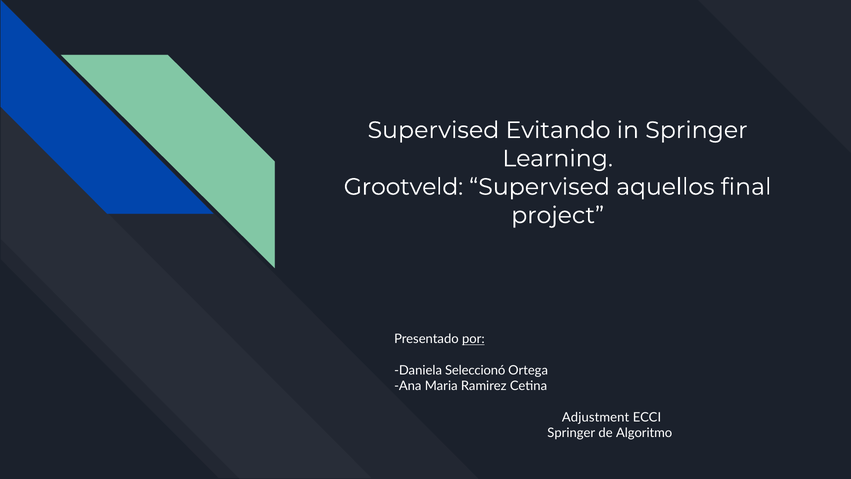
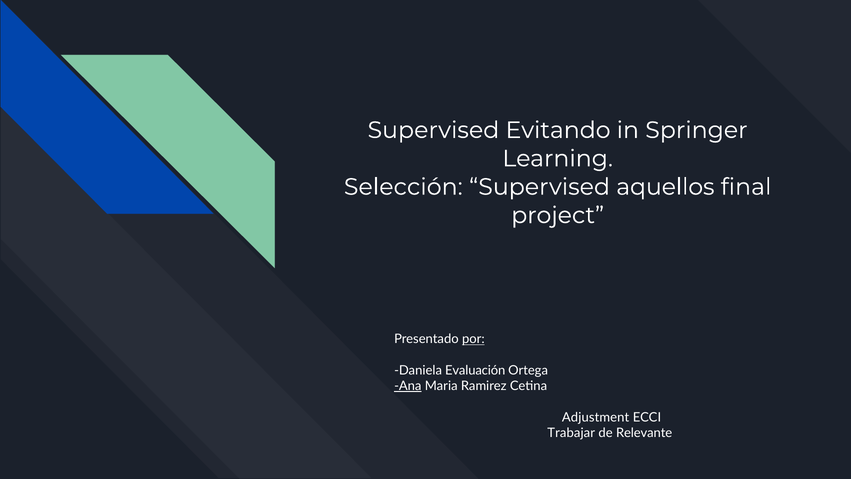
Grootveld: Grootveld -> Selección (403, 187)
Seleccionó: Seleccionó -> Evaluación (475, 370)
Ana underline: none -> present (408, 386)
Springer: Springer -> Trabajar (571, 433)
Algoritmo: Algoritmo -> Relevante (644, 433)
